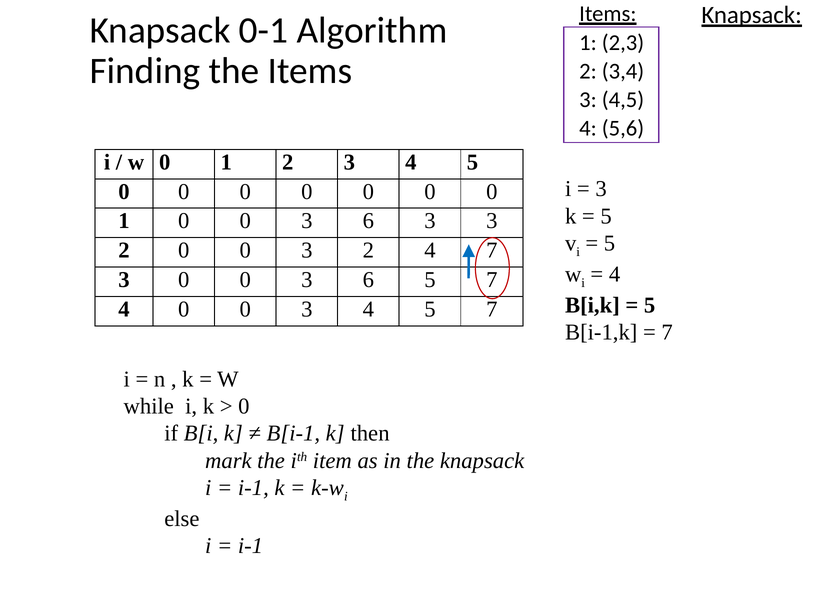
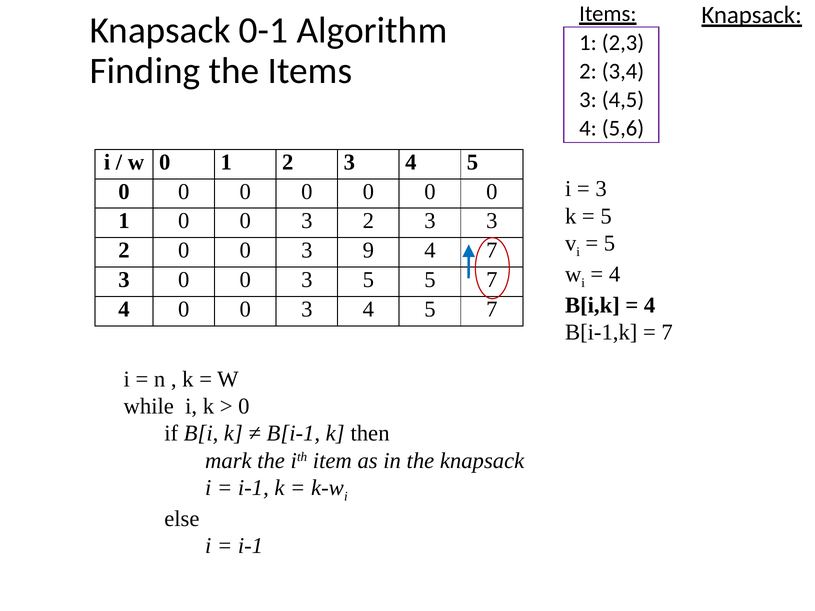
6: 6 -> 2 (368, 221)
0 3 2: 2 -> 9 (368, 250)
6: 6 -> 5 (368, 280)
5: 5 -> 4 (650, 305)
